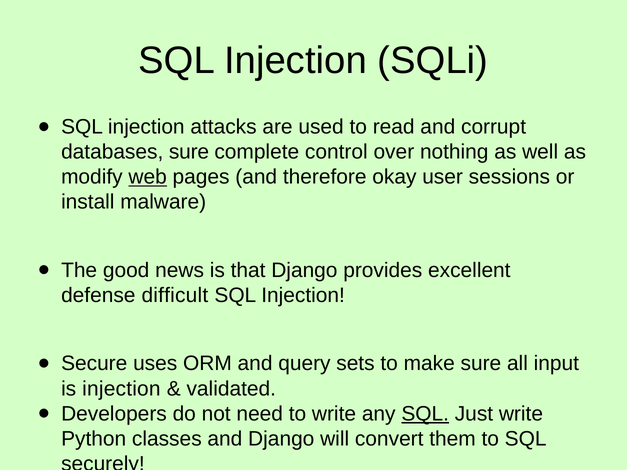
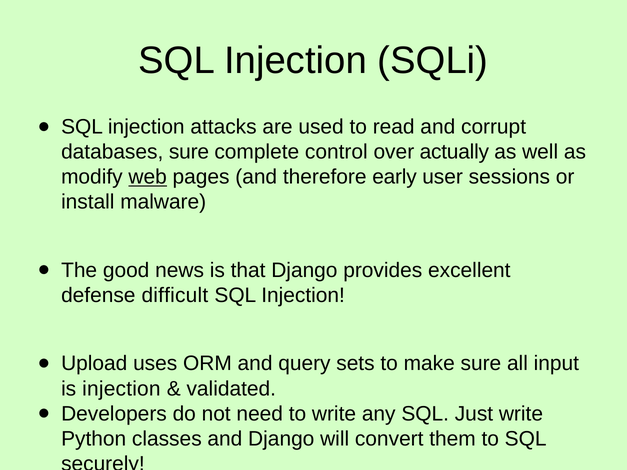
nothing: nothing -> actually (454, 152)
okay: okay -> early (394, 177)
Secure: Secure -> Upload (94, 364)
SQL underline: present -> none (425, 414)
